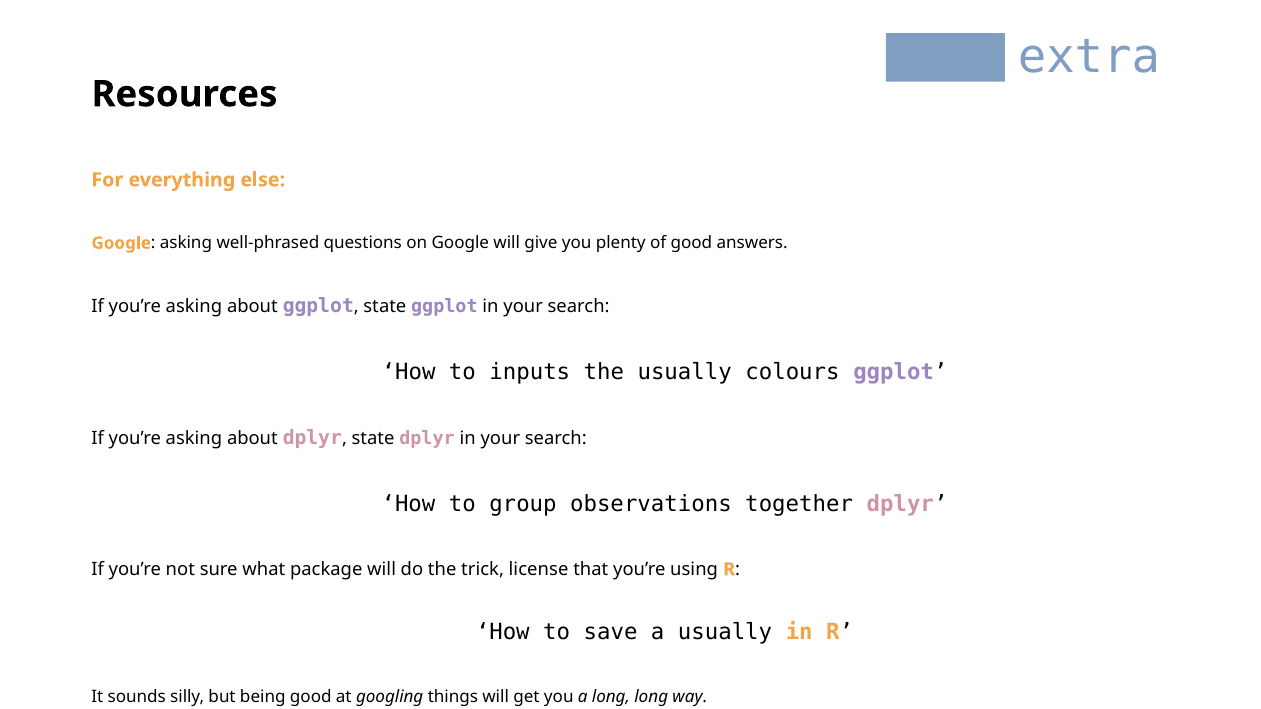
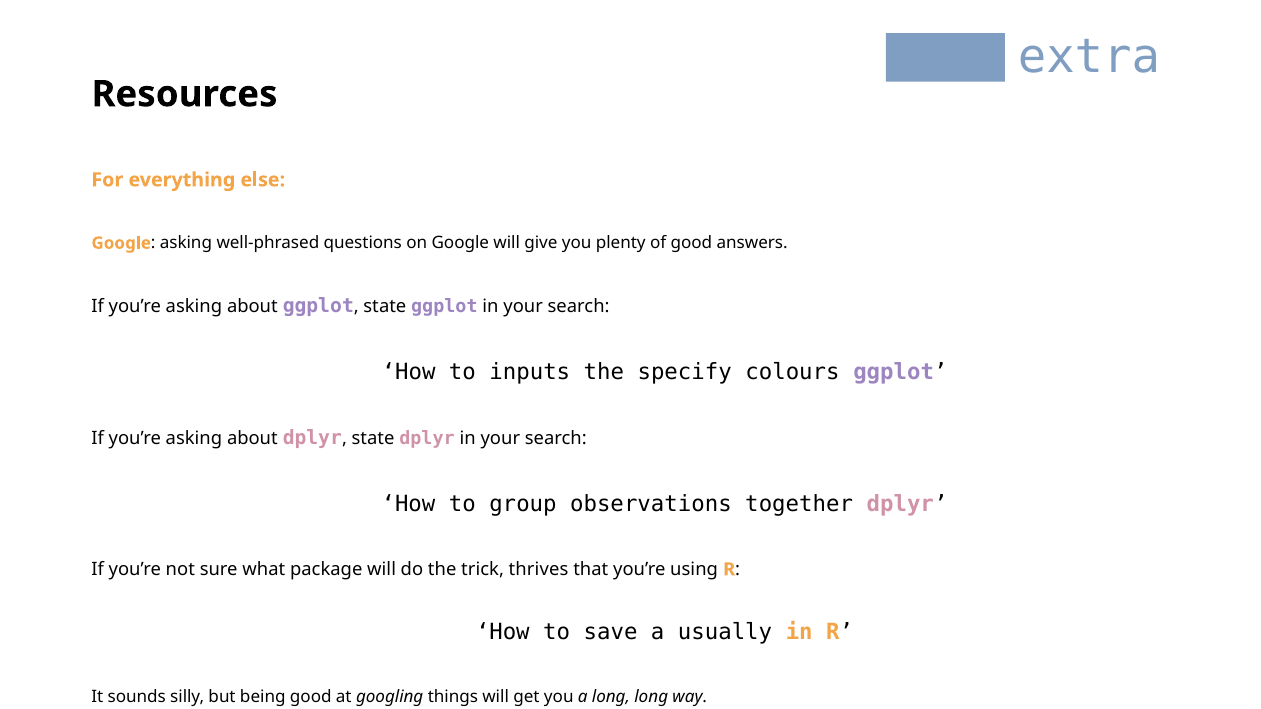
the usually: usually -> specify (685, 372)
license: license -> thrives (539, 570)
